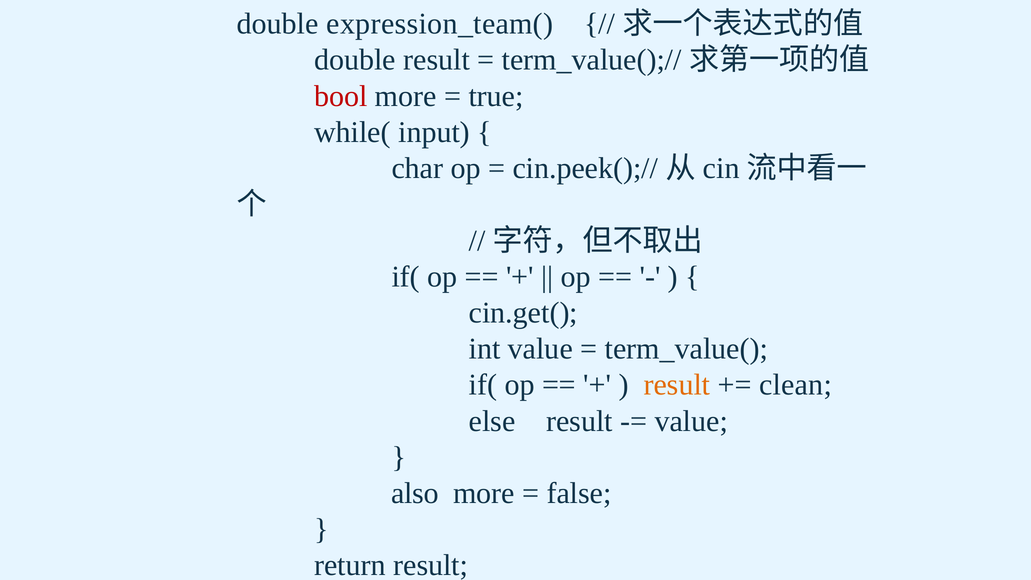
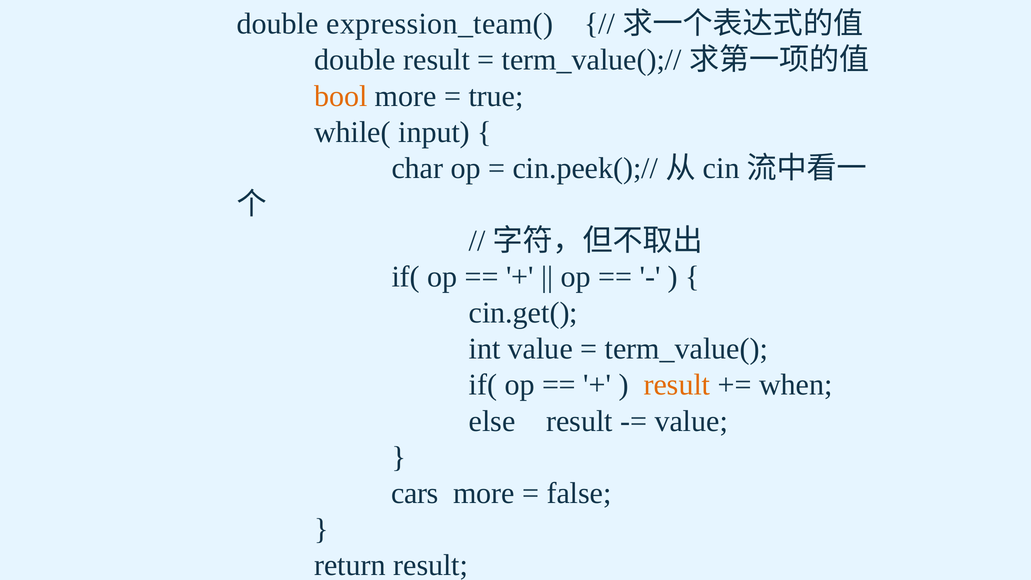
bool colour: red -> orange (341, 96)
clean: clean -> when (796, 385)
also: also -> cars (415, 493)
